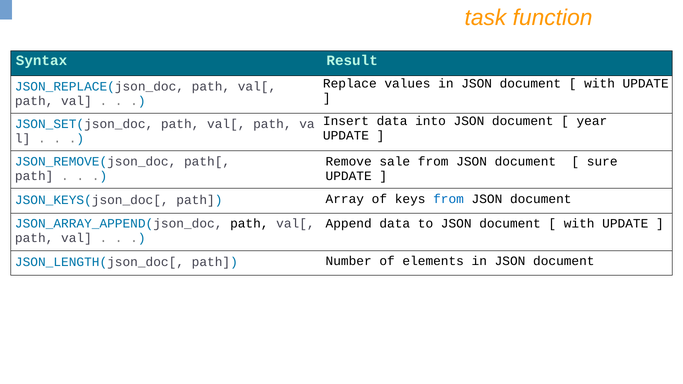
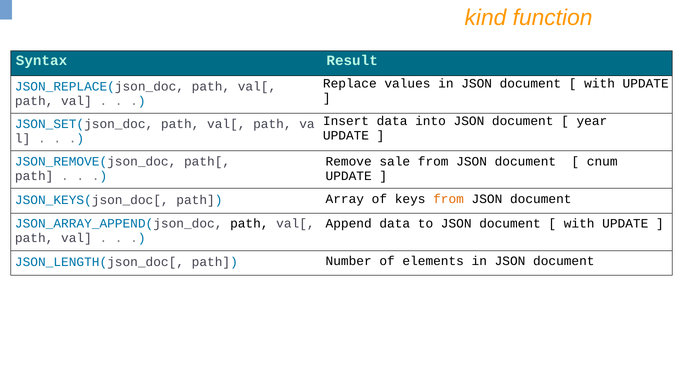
task: task -> kind (485, 18)
sure: sure -> cnum (602, 161)
from colour: blue -> orange (449, 199)
